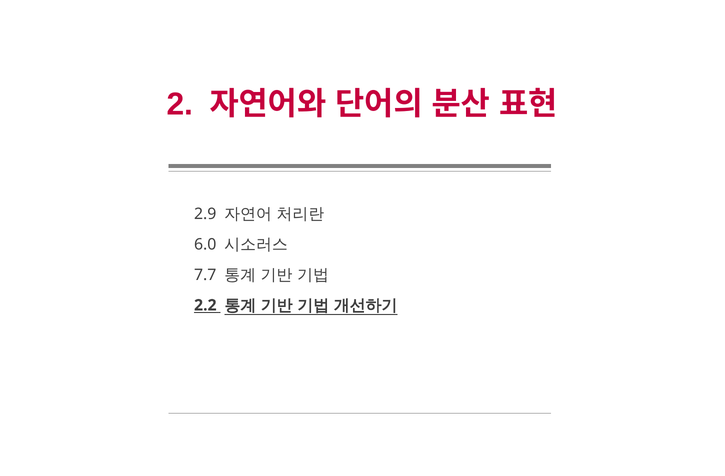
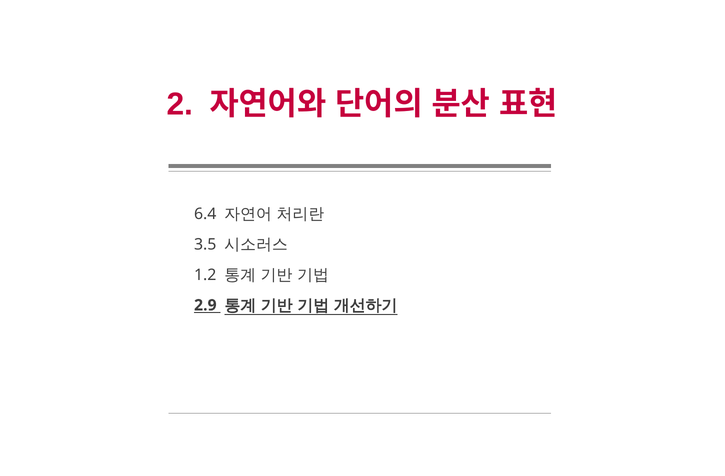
2.9: 2.9 -> 6.4 (205, 214)
6.0: 6.0 -> 3.5 (205, 245)
7.7: 7.7 -> 1.2 (205, 275)
2.2: 2.2 -> 2.9 (205, 305)
